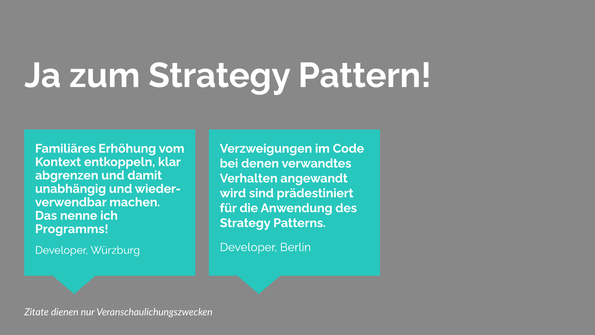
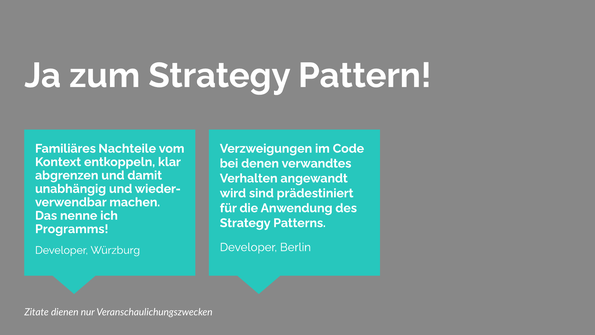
Erhöhung: Erhöhung -> Nachteile (127, 148)
